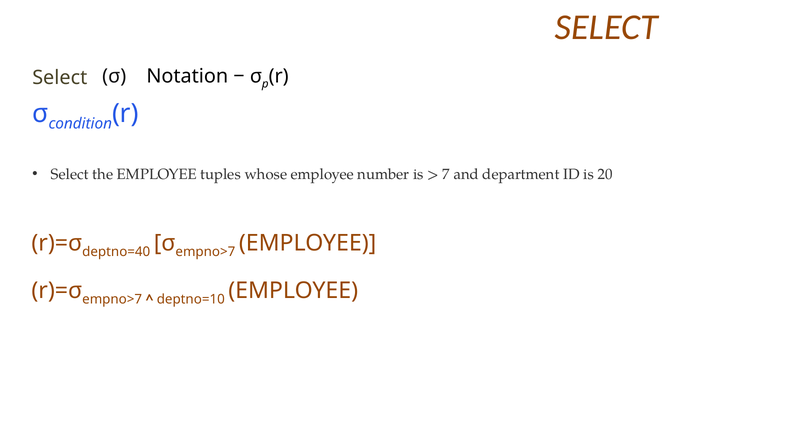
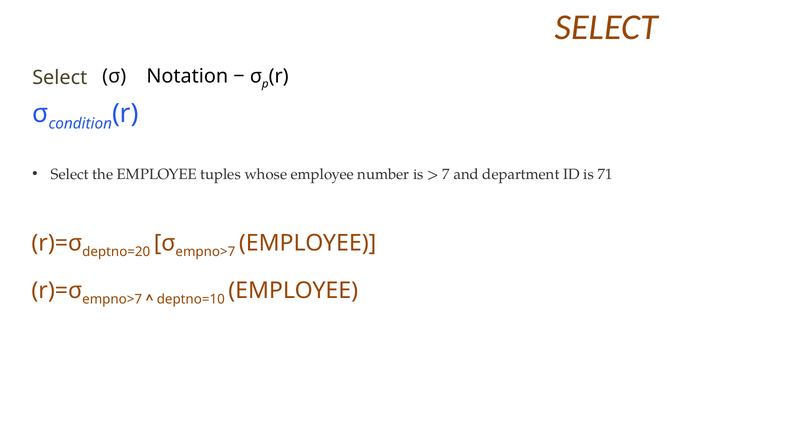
20: 20 -> 71 (605, 174)
deptno=40: deptno=40 -> deptno=20 (116, 252)
